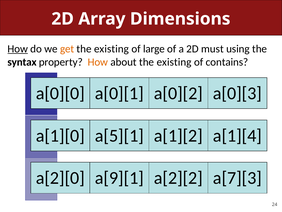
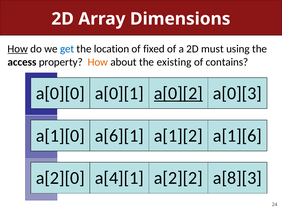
get colour: orange -> blue (67, 49)
existing: existing -> location (112, 49)
large: large -> fixed (154, 49)
syntax: syntax -> access (22, 62)
a[0][2 underline: none -> present (178, 93)
a[5][1: a[5][1 -> a[6][1 (119, 135)
a[1][4: a[1][4 -> a[1][6 (237, 135)
a[9][1: a[9][1 -> a[4][1 (119, 178)
a[7][3: a[7][3 -> a[8][3 (237, 178)
